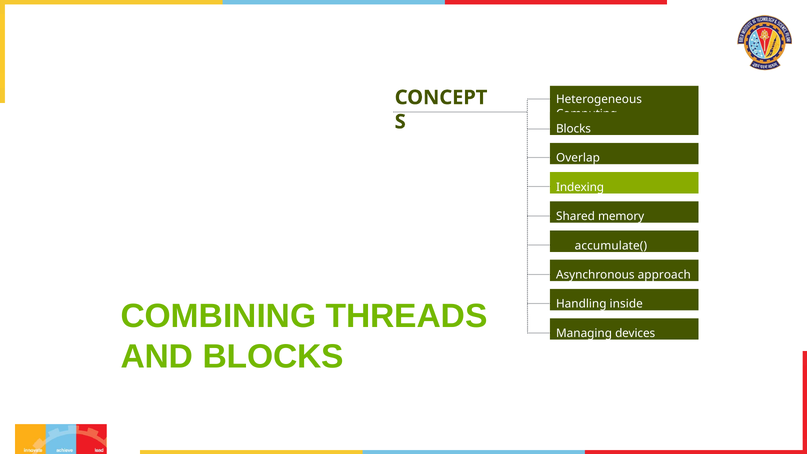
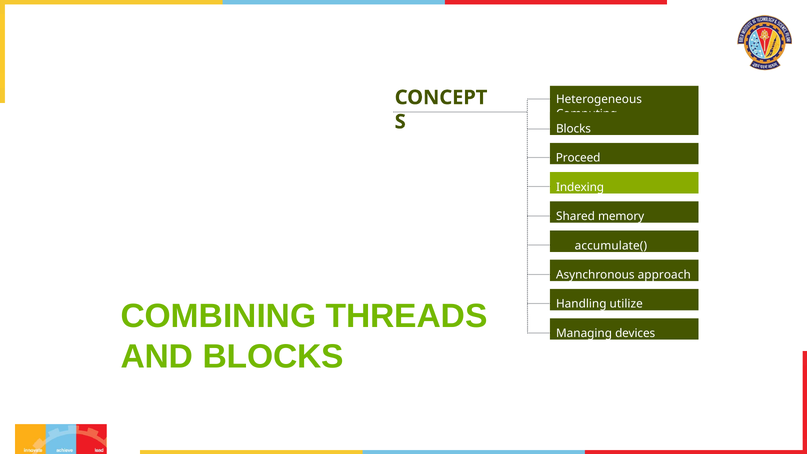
Overlap: Overlap -> Proceed (578, 158)
inside: inside -> utilize (626, 304)
